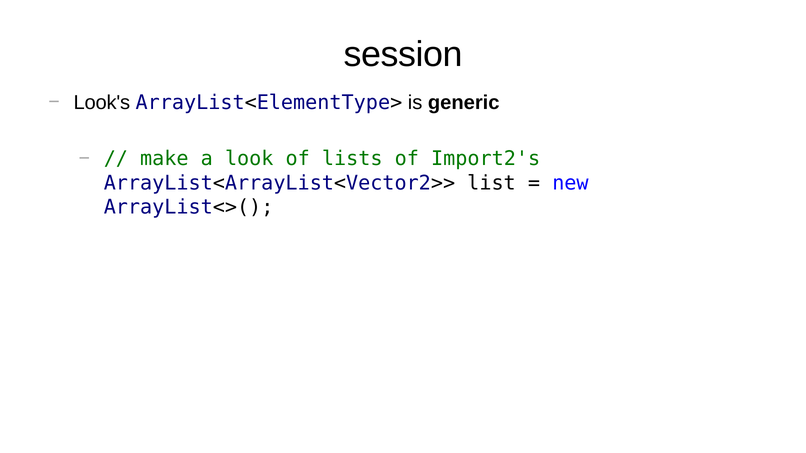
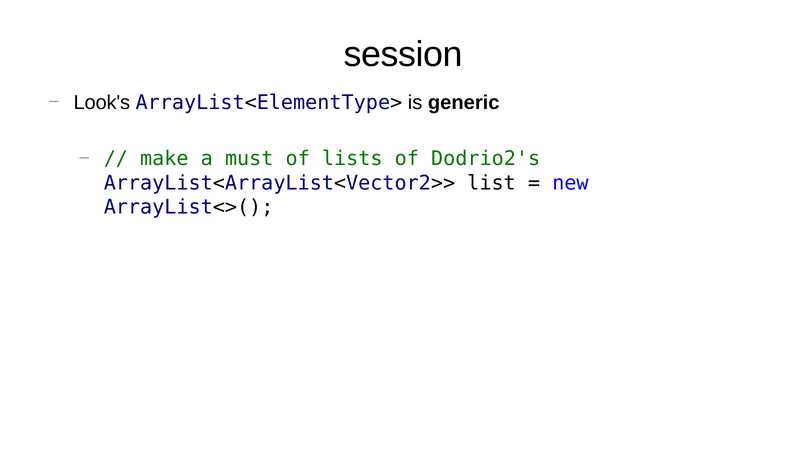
look: look -> must (249, 159)
Import2's: Import2's -> Dodrio2's (486, 159)
